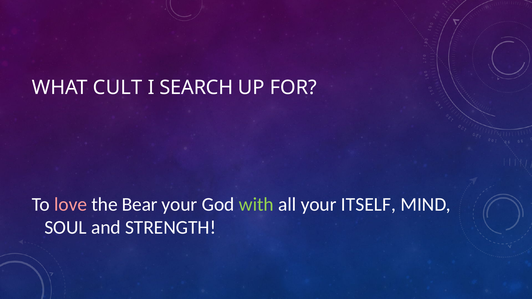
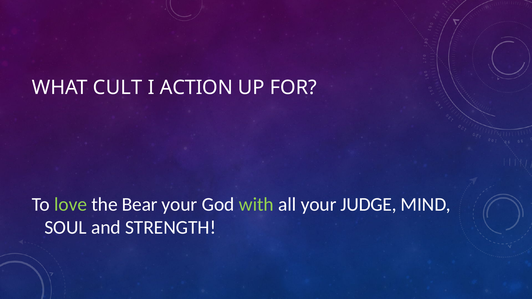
SEARCH: SEARCH -> ACTION (196, 88)
love colour: pink -> light green (71, 204)
ITSELF: ITSELF -> JUDGE (369, 204)
